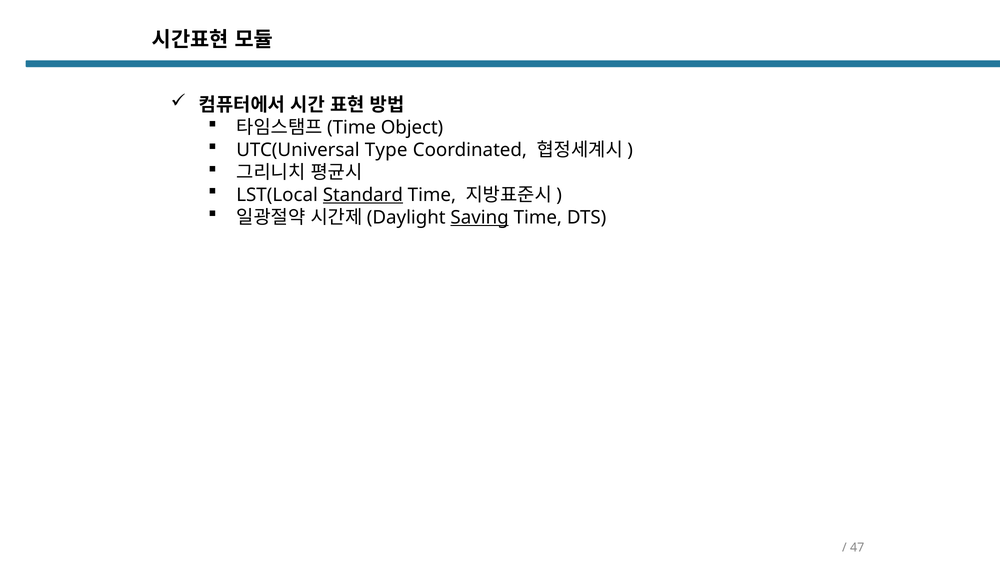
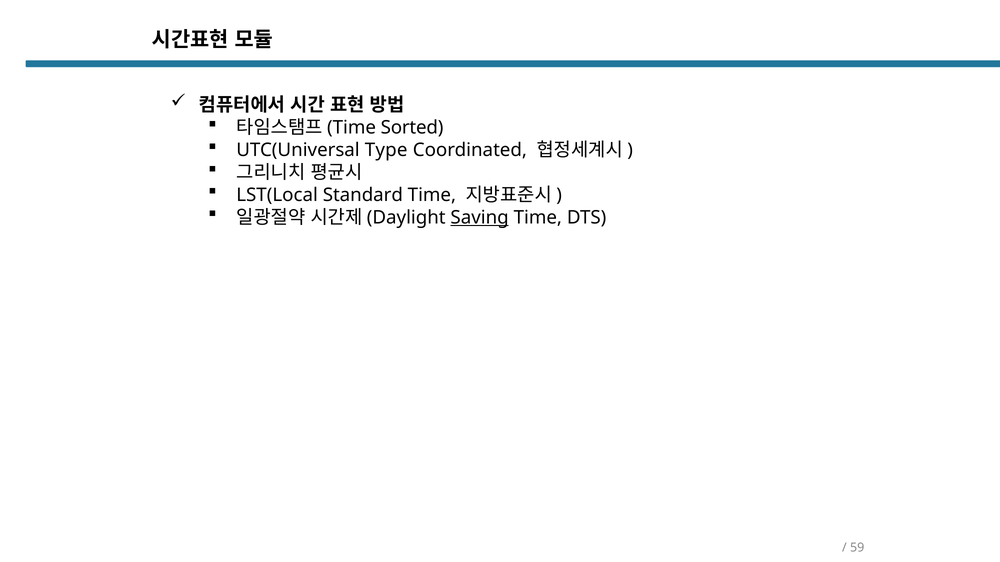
Object: Object -> Sorted (412, 128)
Standard underline: present -> none (363, 195)
47: 47 -> 59 (857, 548)
